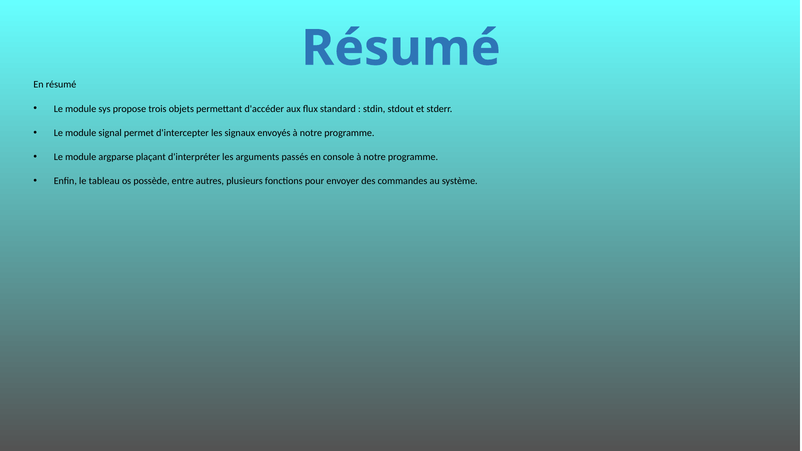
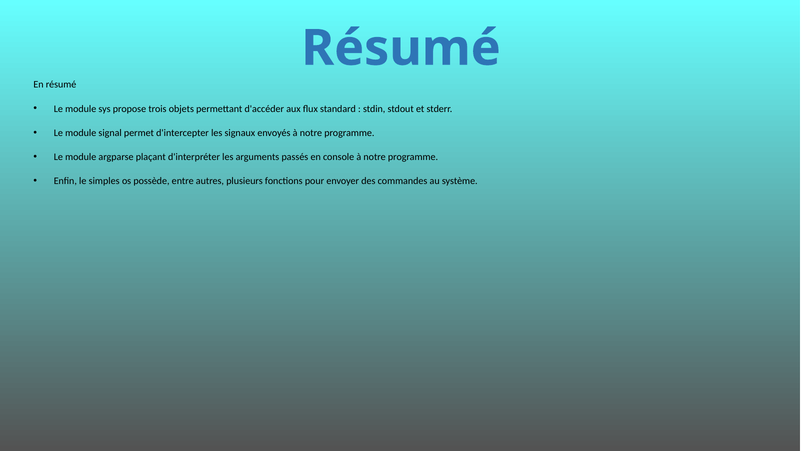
tableau: tableau -> simples (104, 181)
